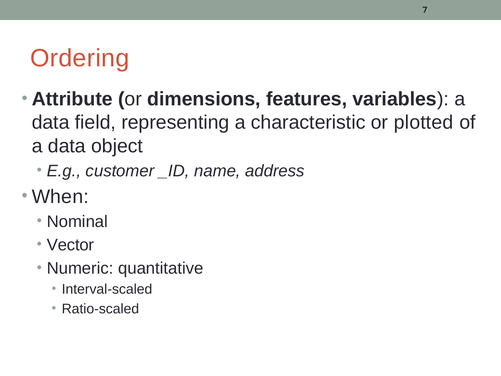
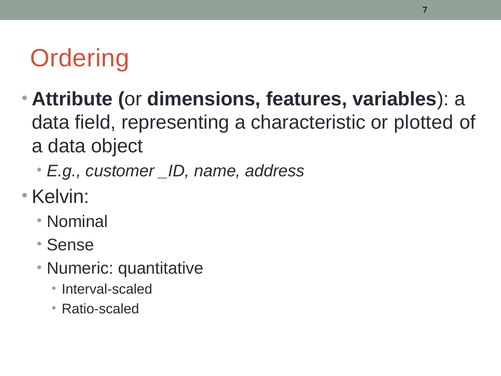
When: When -> Kelvin (60, 197)
Vector: Vector -> Sense (70, 245)
